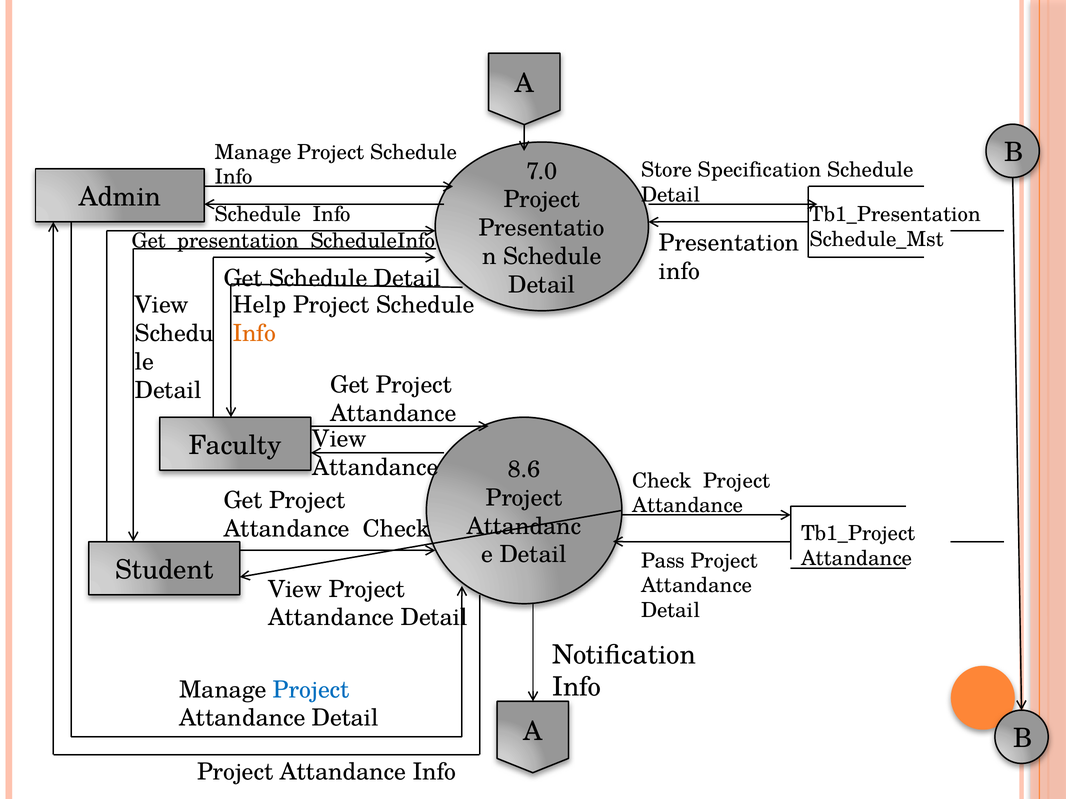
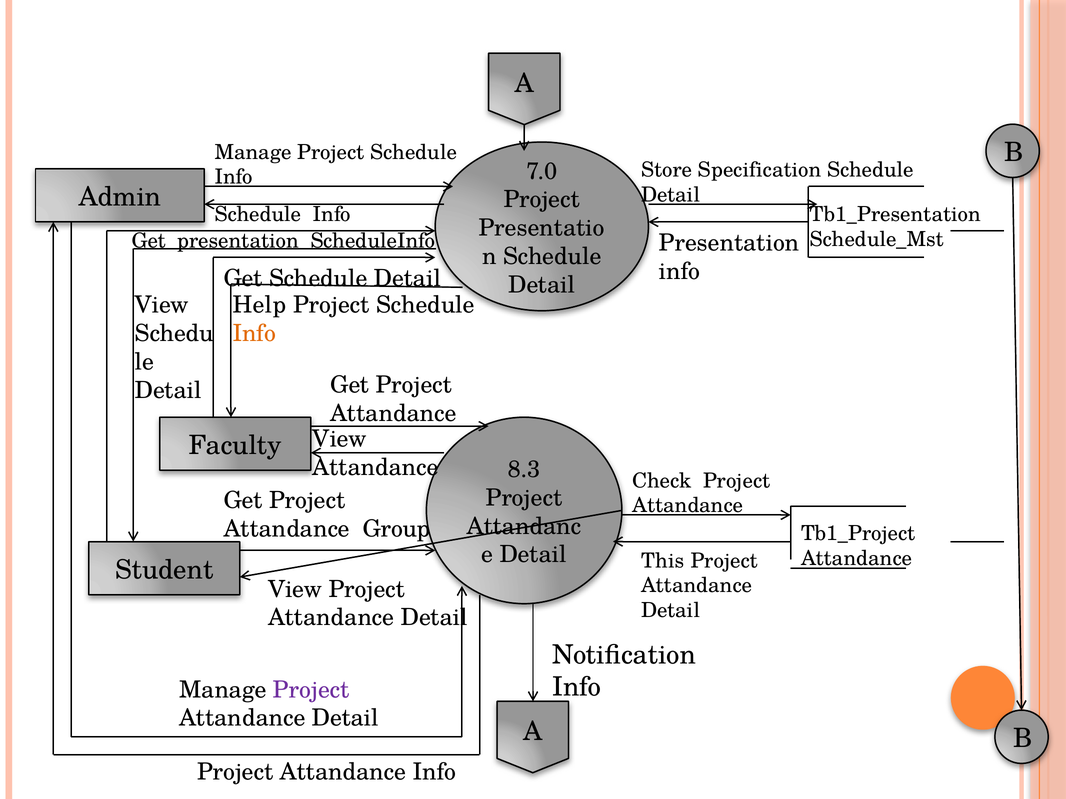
8.6: 8.6 -> 8.3 (524, 470)
Attandance Check: Check -> Group (397, 529)
Pass: Pass -> This (663, 561)
Project colour: blue -> purple (311, 690)
